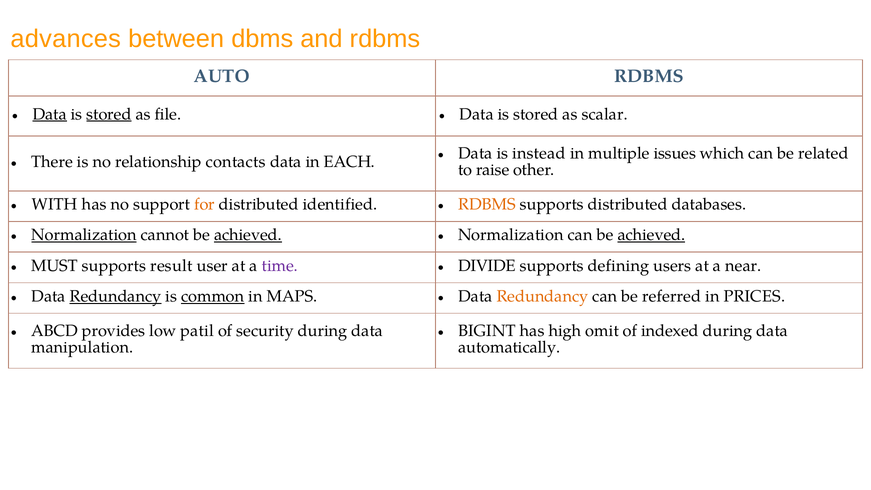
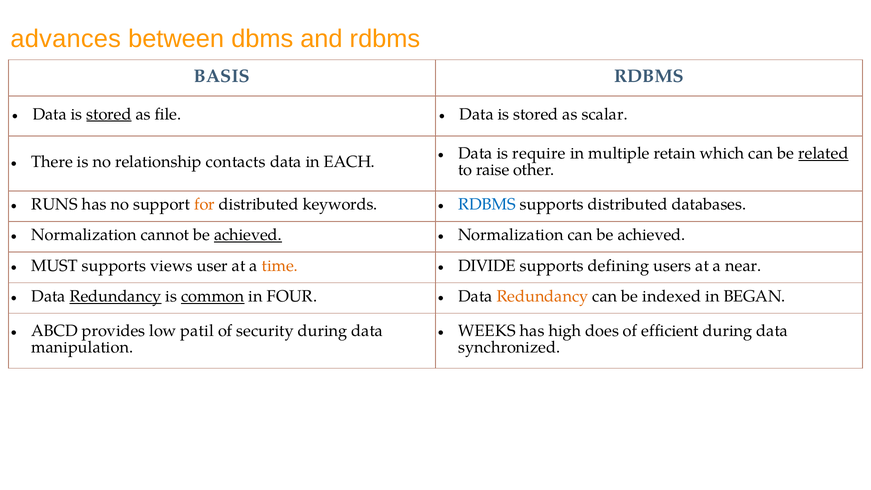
AUTO: AUTO -> BASIS (222, 76)
Data underline: present -> none (50, 114)
instead: instead -> require (539, 153)
issues: issues -> retain (675, 153)
related underline: none -> present (823, 153)
WITH: WITH -> RUNS (55, 204)
identified: identified -> keywords (340, 204)
RDBMS colour: orange -> blue (487, 204)
Normalization underline: present -> none (84, 235)
achieved underline: present -> none (651, 235)
result: result -> views (171, 266)
time colour: purple -> orange (280, 266)
MAPS: MAPS -> FOUR (292, 296)
referred: referred -> indexed (672, 296)
PRICES: PRICES -> BEGAN (755, 296)
BIGINT: BIGINT -> WEEKS (487, 331)
omit: omit -> does (602, 331)
indexed: indexed -> efficient (670, 331)
automatically: automatically -> synchronized (509, 347)
